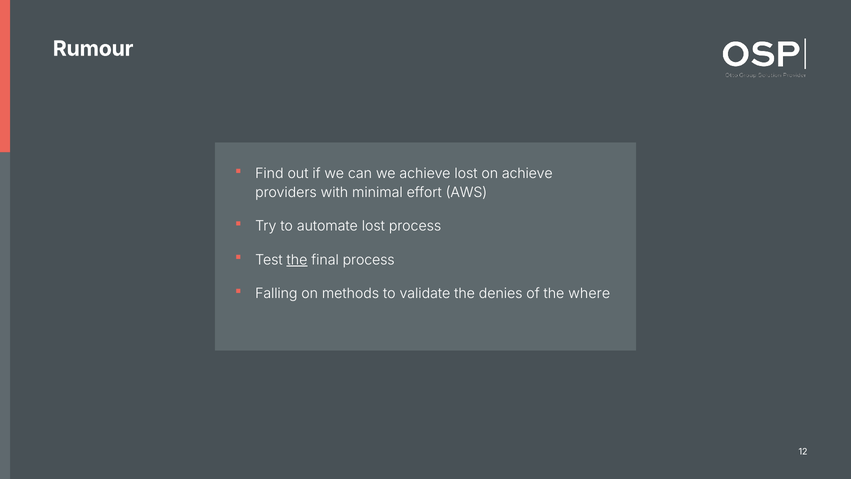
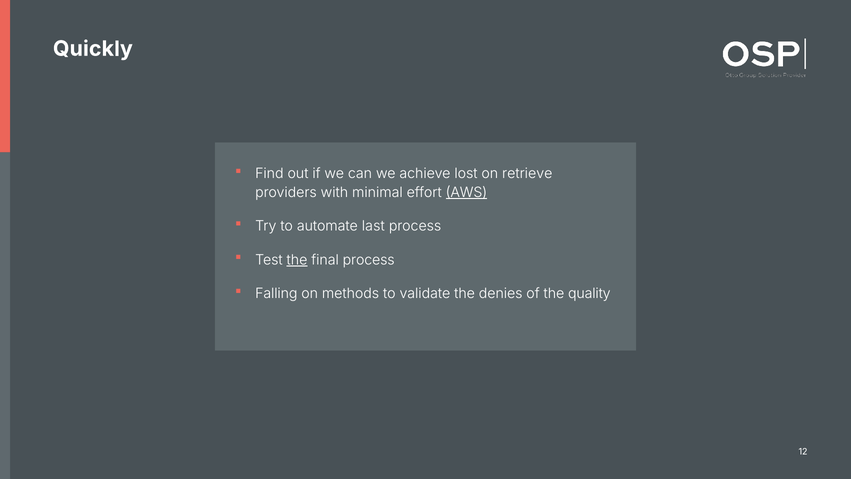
Rumour: Rumour -> Quickly (93, 49)
on achieve: achieve -> retrieve (527, 174)
AWS underline: none -> present (466, 192)
automate lost: lost -> last (373, 226)
where: where -> quality (589, 294)
